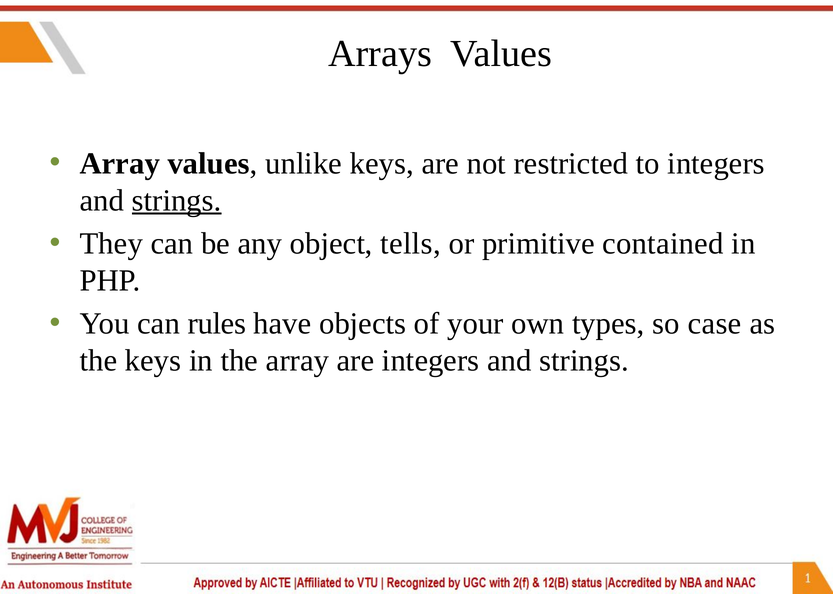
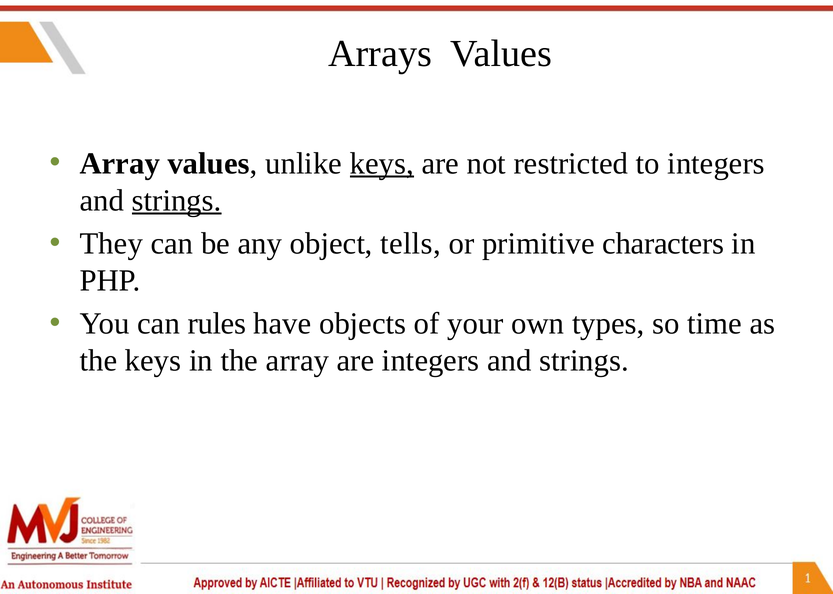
keys underline: none -> present (382, 163)
contained: contained -> characters (663, 243)
case: case -> time (715, 323)
